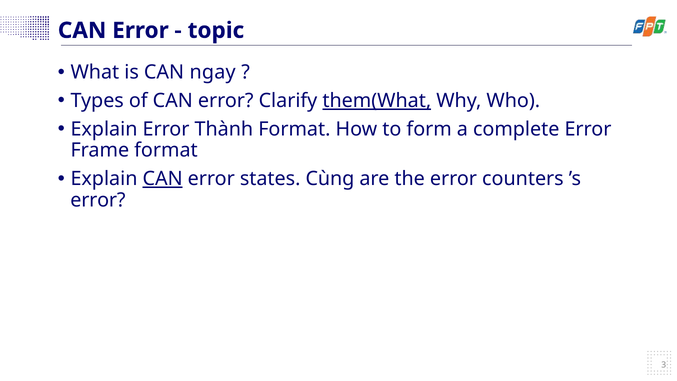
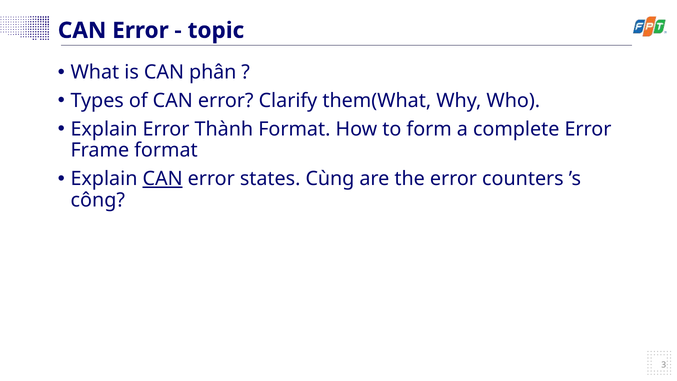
ngay: ngay -> phân (213, 72)
them(What underline: present -> none (377, 101)
error: error -> công (98, 200)
